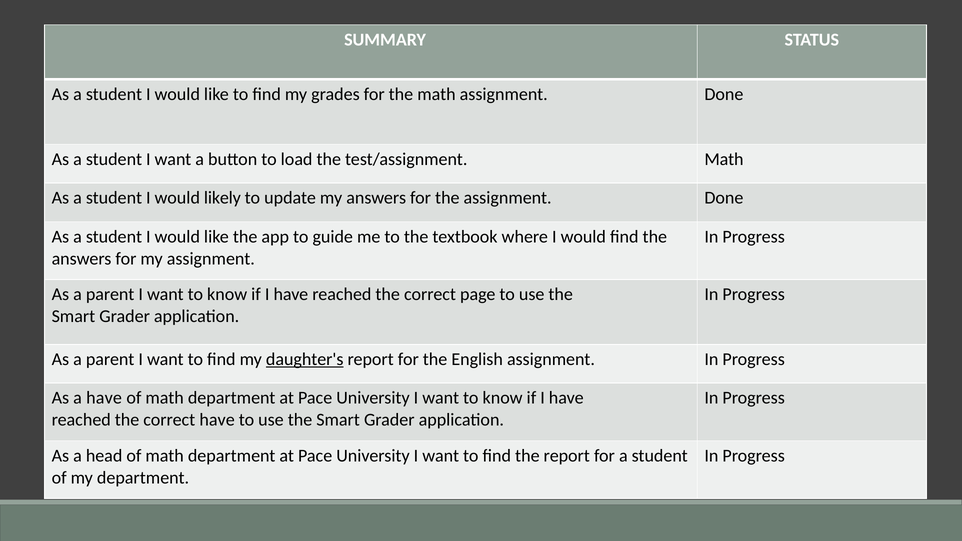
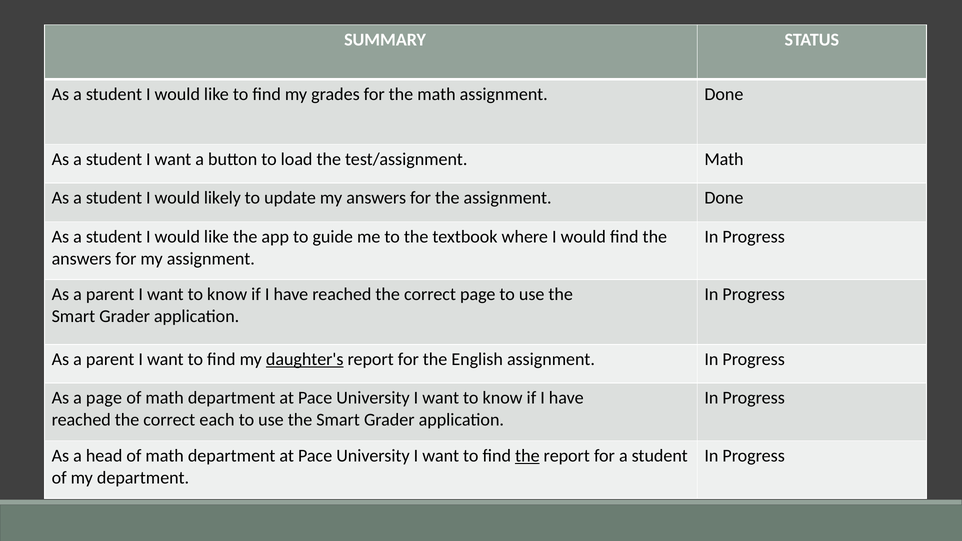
a have: have -> page (104, 398)
correct have: have -> each (217, 420)
the underline: none -> present (527, 456)
